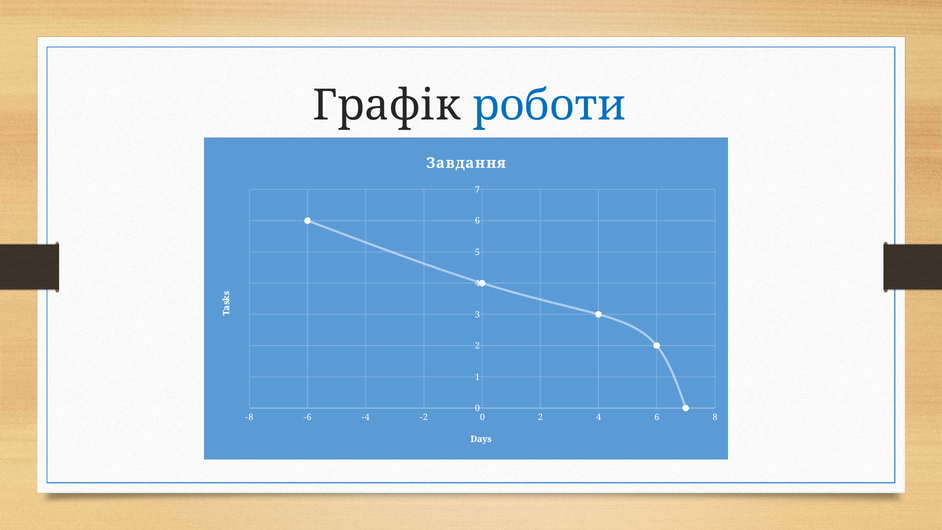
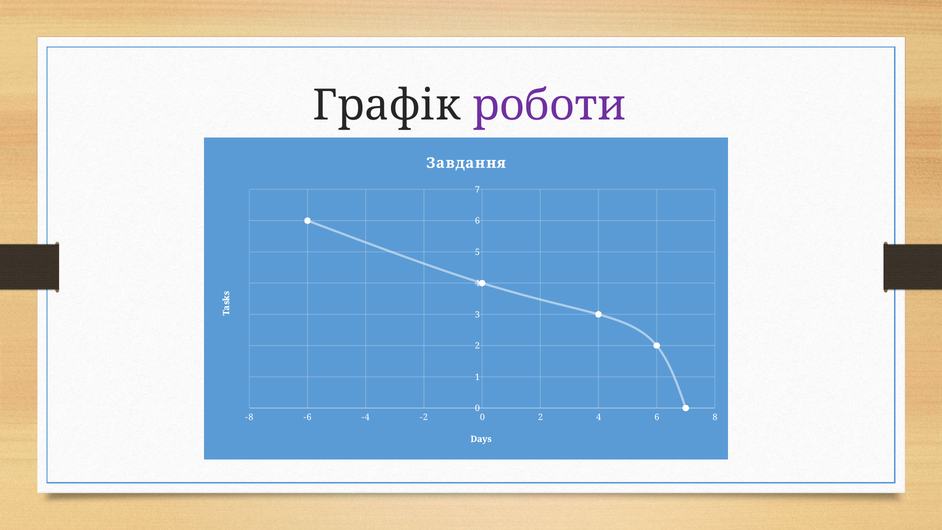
роботи colour: blue -> purple (549, 106)
